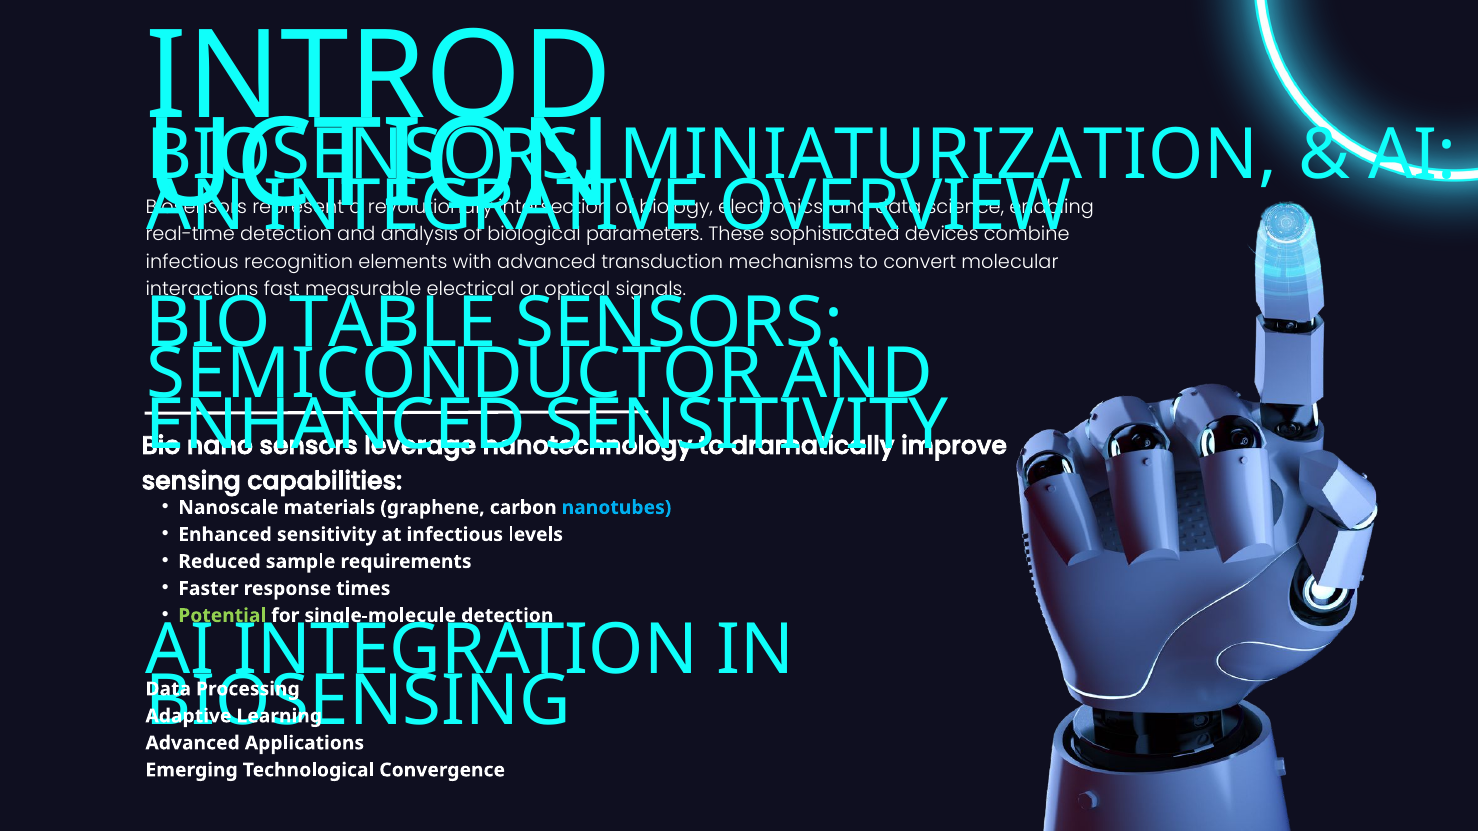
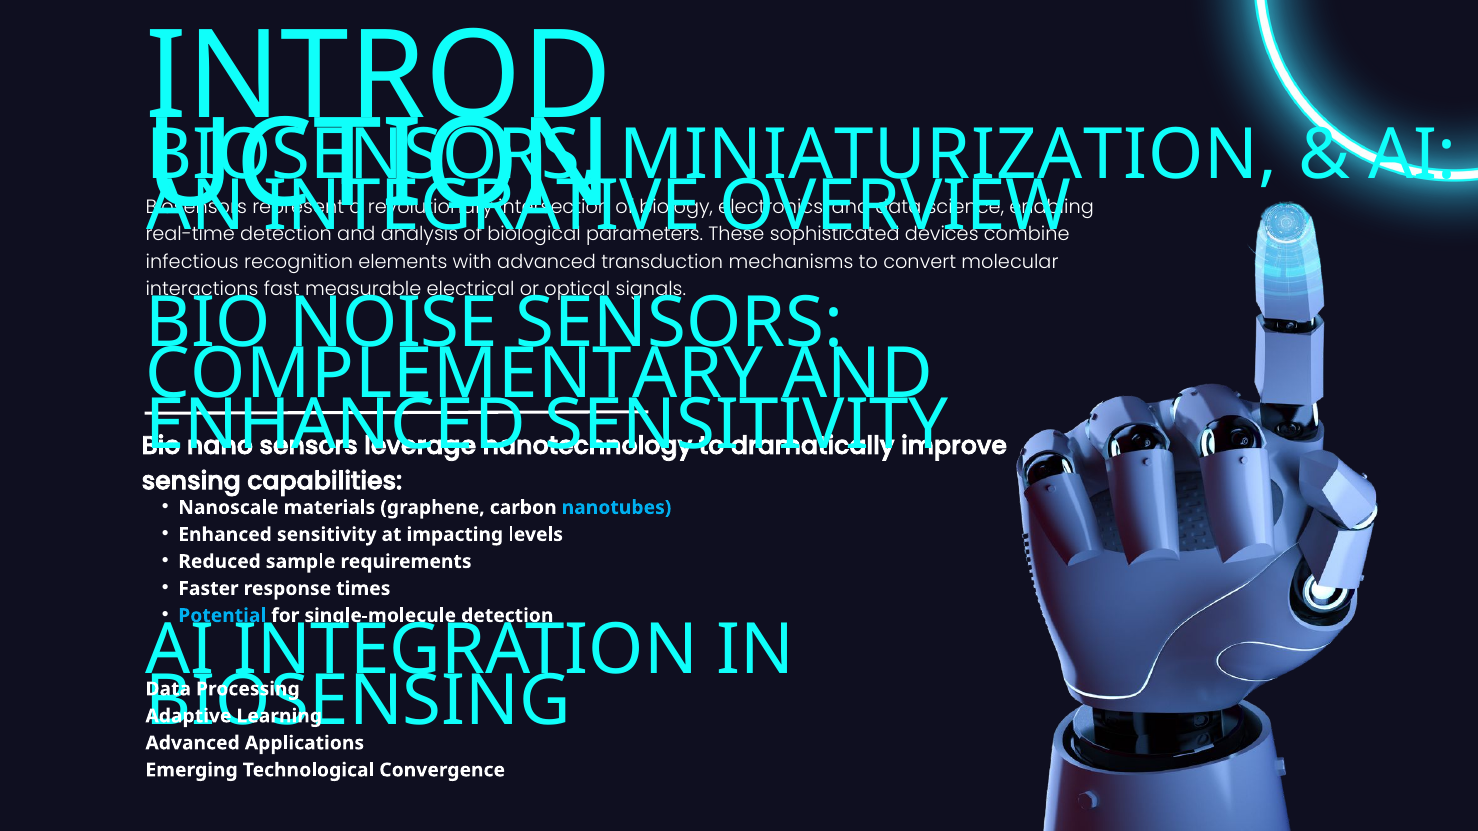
TABLE: TABLE -> NOISE (394, 323)
SEMICONDUCTOR: SEMICONDUCTOR -> COMPLEMENTARY (454, 374)
at infectious: infectious -> impacting (455, 535)
Potential colour: light green -> light blue (222, 616)
